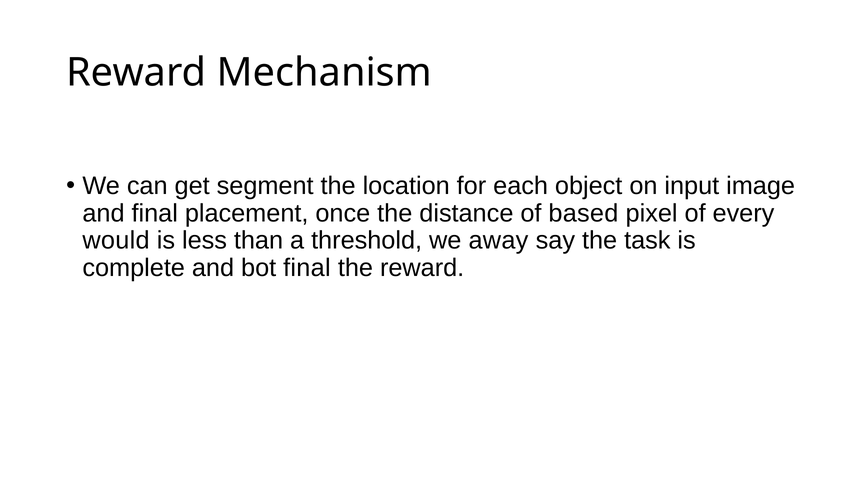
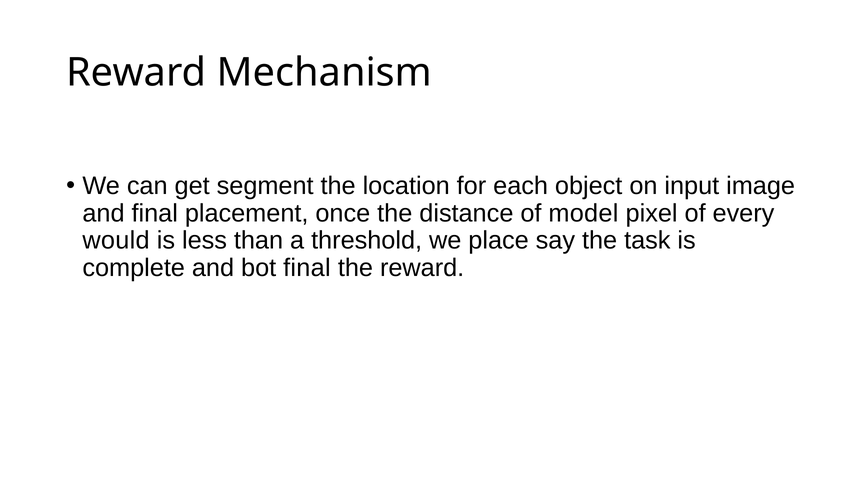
based: based -> model (583, 213)
away: away -> place (499, 241)
